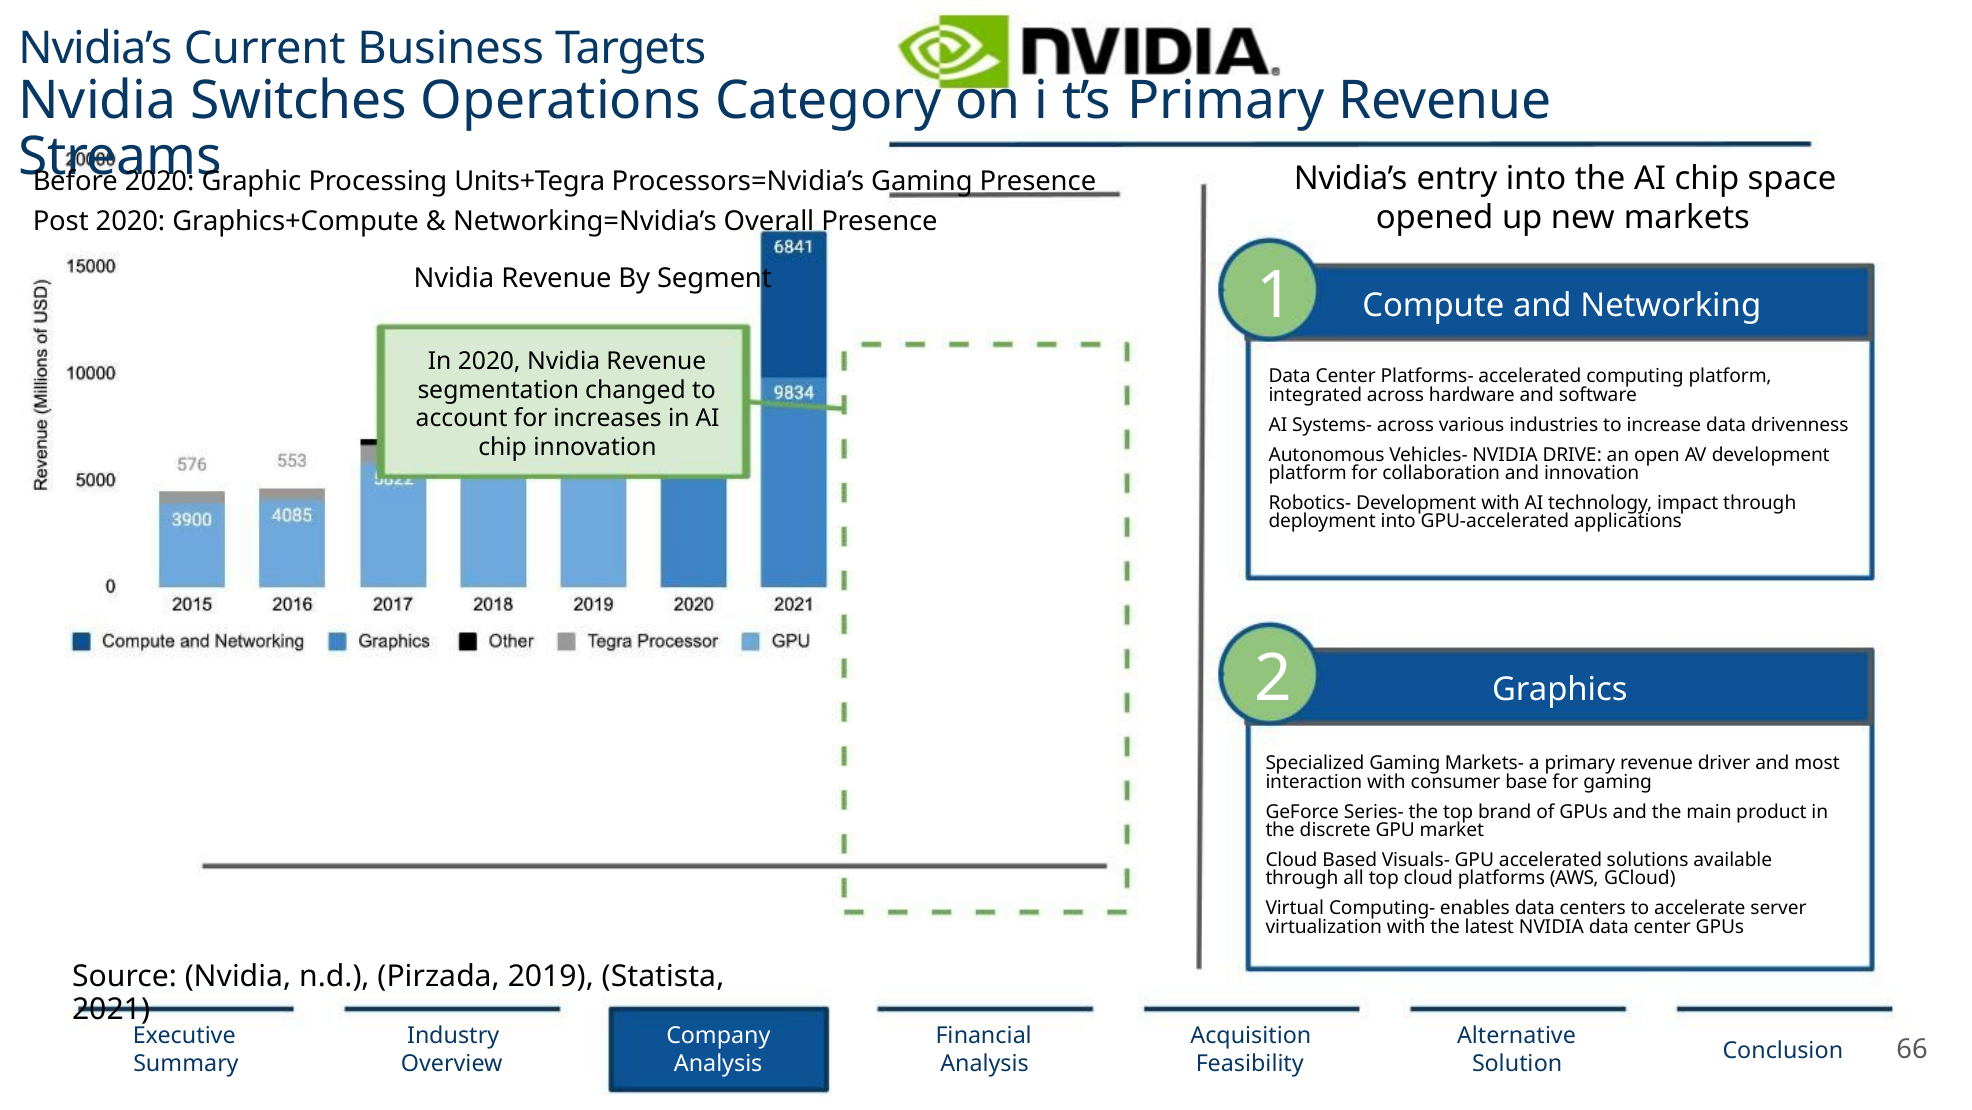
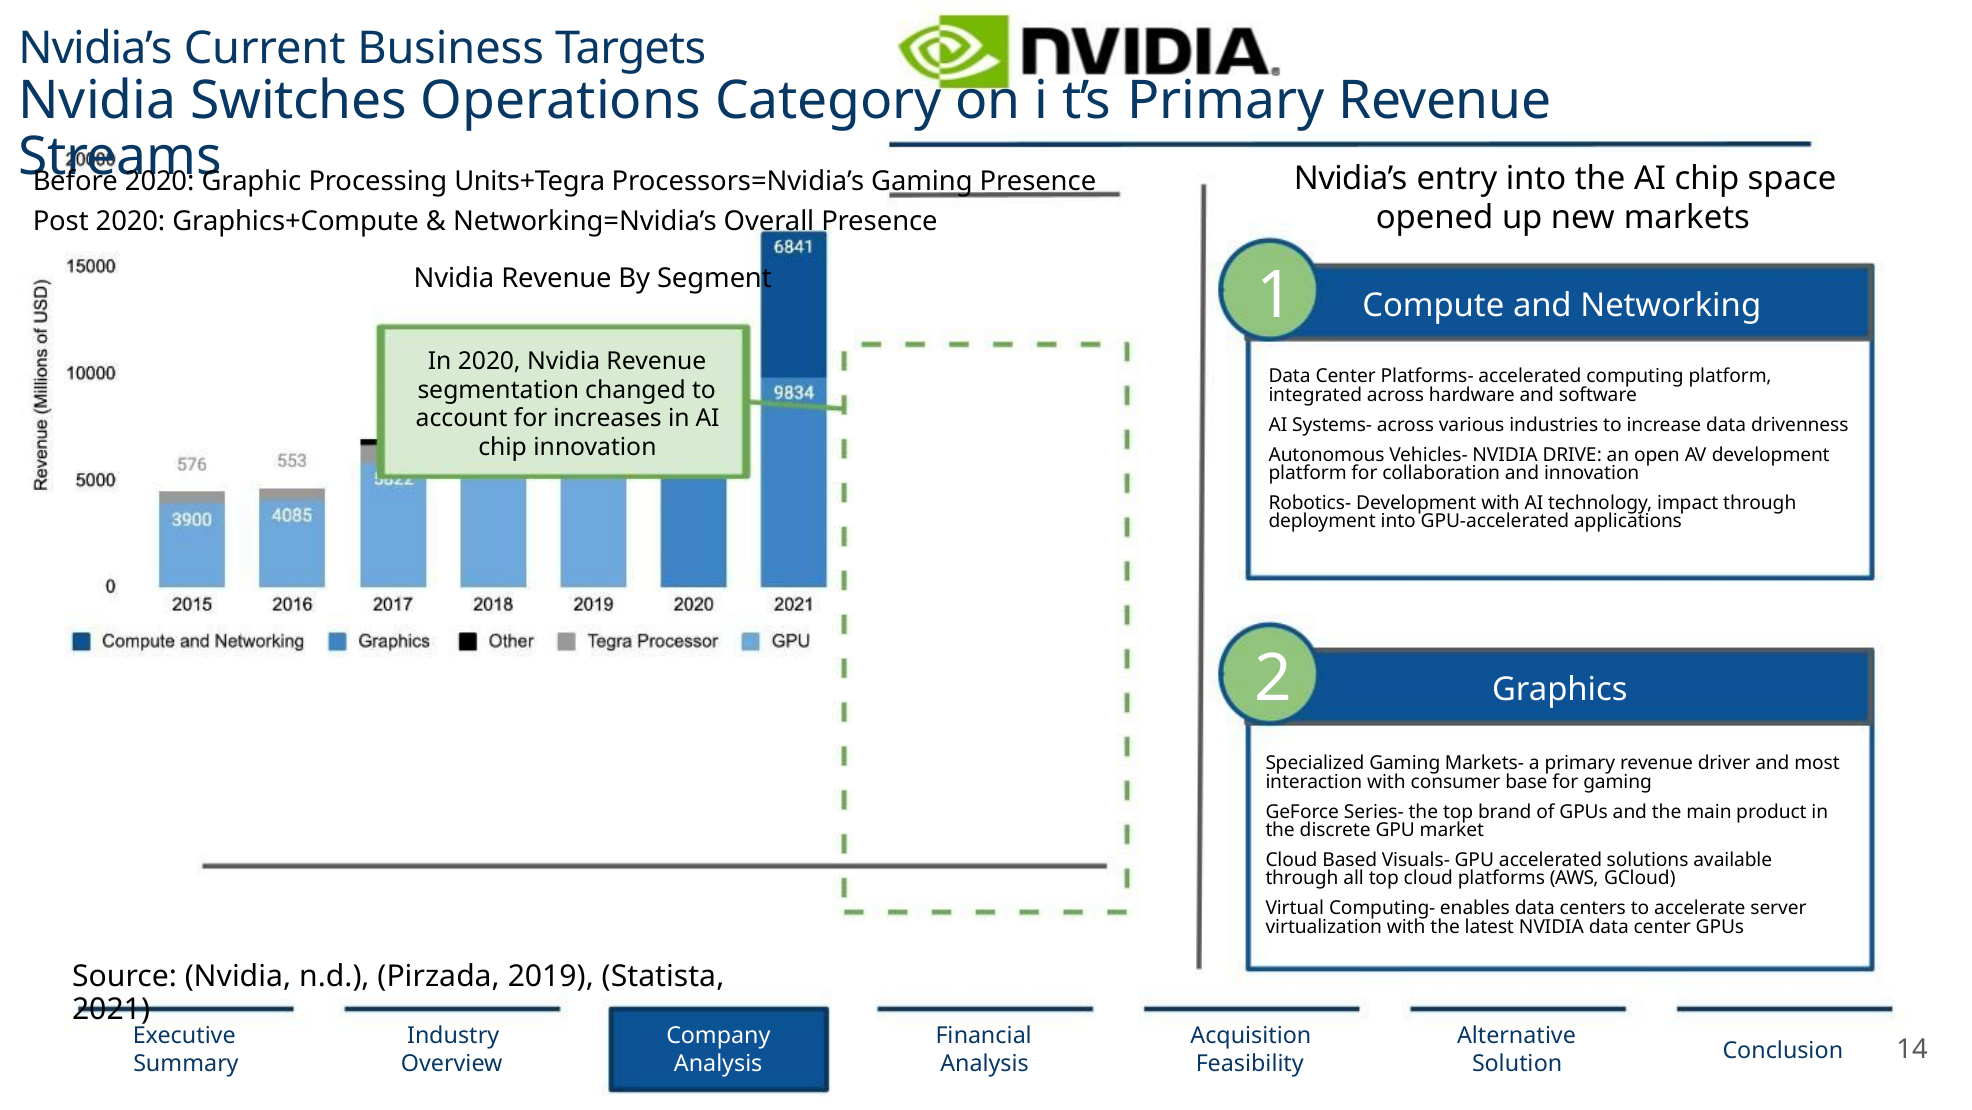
66: 66 -> 14 (1912, 1049)
